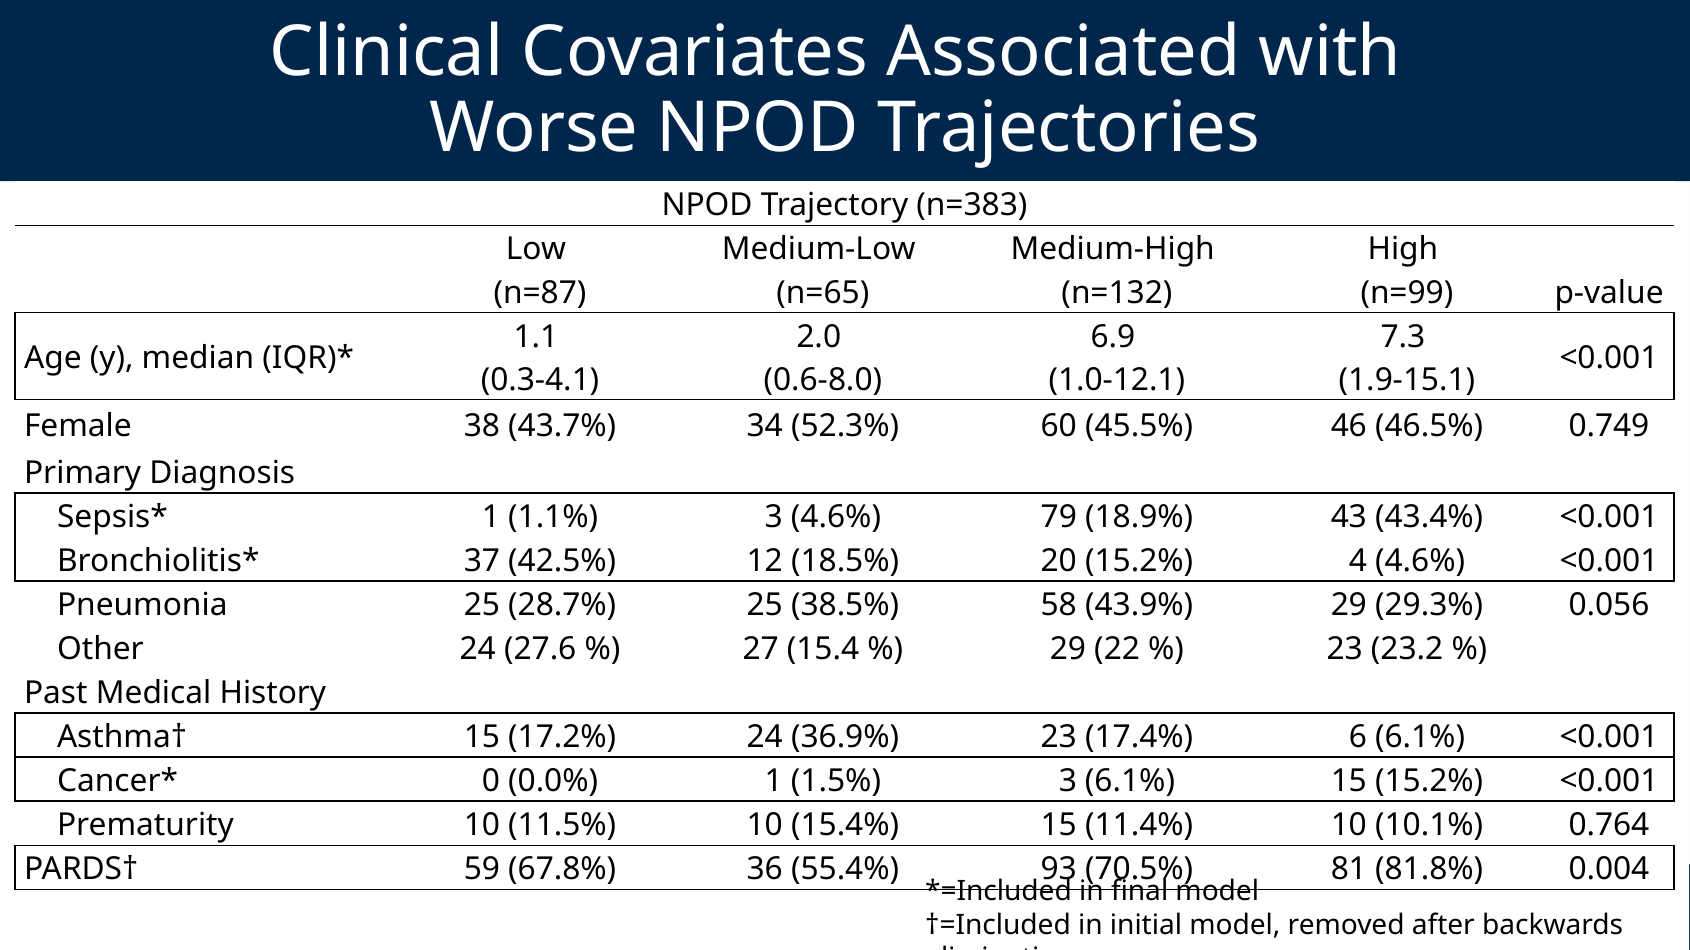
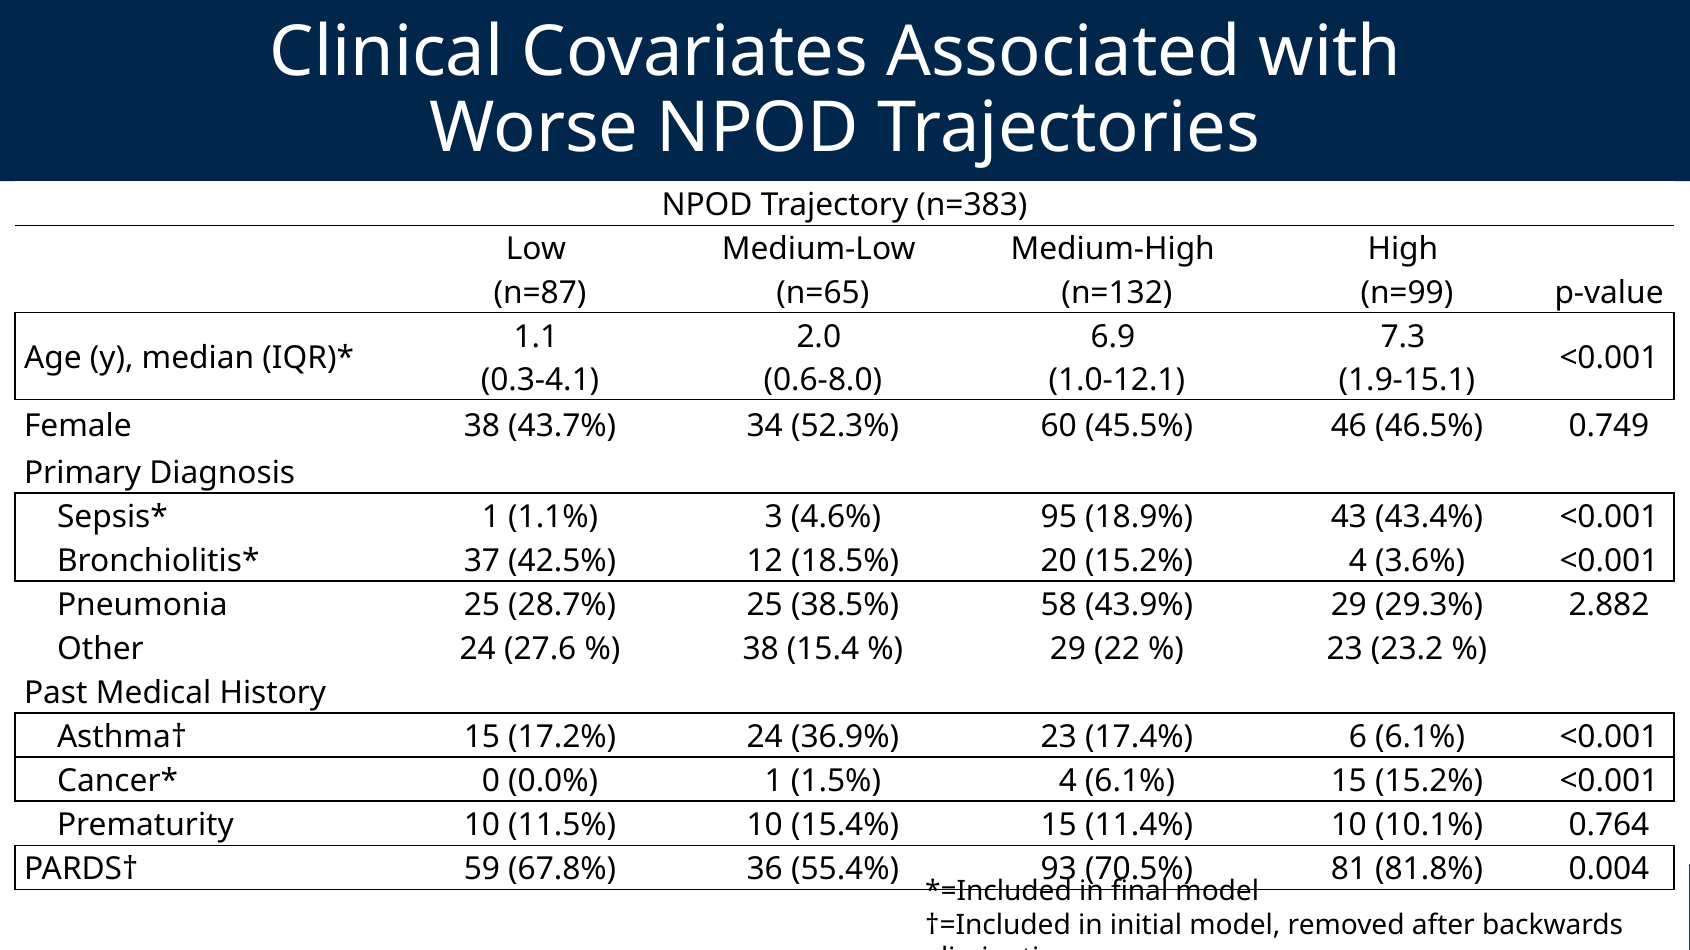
79: 79 -> 95 (1059, 518)
4 4.6%: 4.6% -> 3.6% (1420, 562)
0.056: 0.056 -> 2.882 (1609, 606)
27: 27 -> 38 (761, 650)
1.5% 3: 3 -> 4 (1068, 782)
